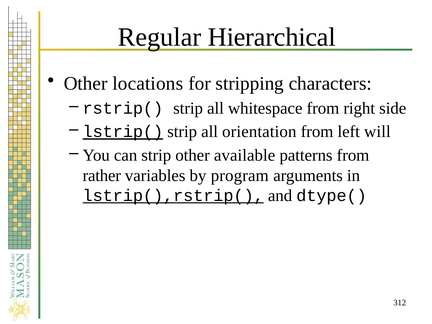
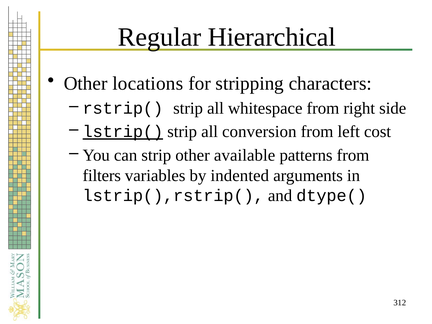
orientation: orientation -> conversion (259, 132)
will: will -> cost (378, 132)
rather: rather -> filters (102, 175)
program: program -> indented (240, 175)
lstrip(),rstrip( underline: present -> none (173, 196)
